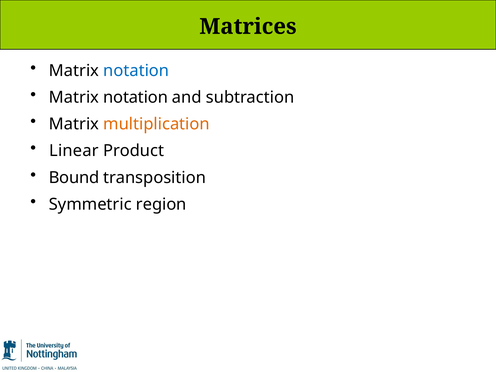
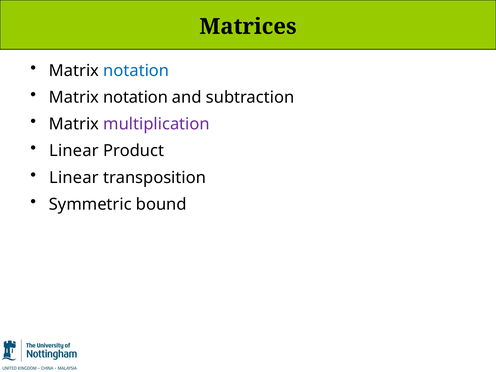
multiplication colour: orange -> purple (157, 124)
Bound: Bound -> Linear (74, 178)
region: region -> bound (161, 204)
